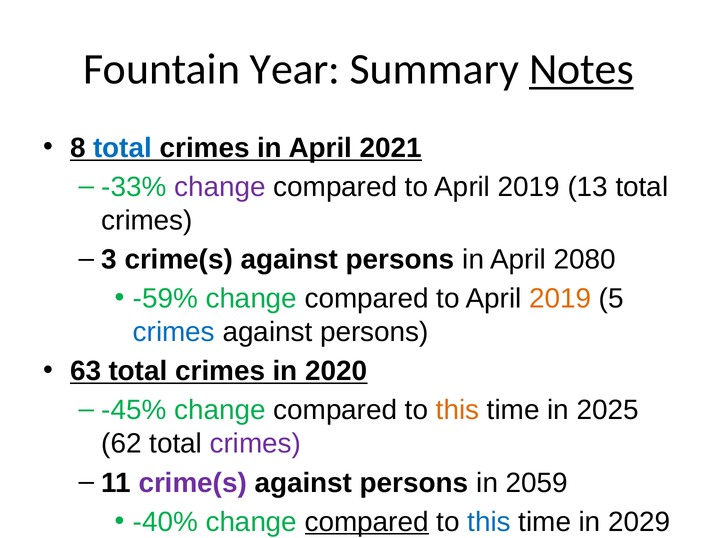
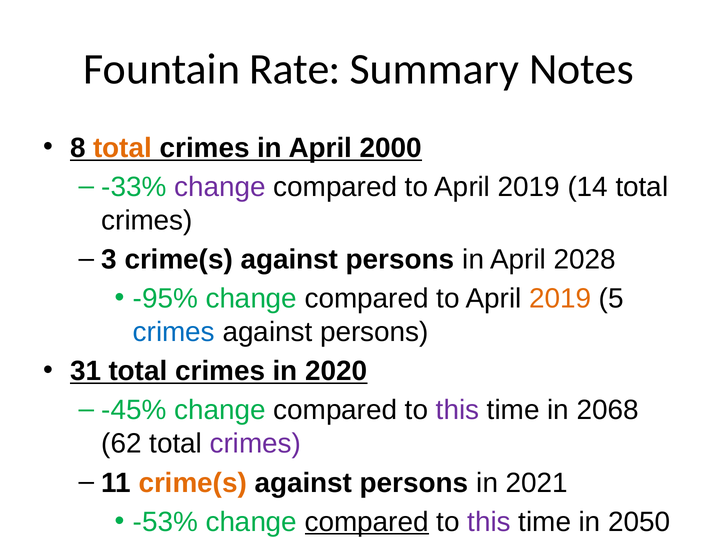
Year: Year -> Rate (295, 70)
Notes underline: present -> none (581, 70)
total colour: blue -> orange (123, 148)
2021: 2021 -> 2000 (391, 148)
13: 13 -> 14 (588, 187)
2080: 2080 -> 2028 (585, 260)
-59%: -59% -> -95% (165, 299)
63: 63 -> 31 (86, 371)
this colour: orange -> purple (458, 411)
2025: 2025 -> 2068 (608, 411)
crime(s colour: purple -> orange (193, 483)
2059: 2059 -> 2021 (537, 483)
-40%: -40% -> -53% (165, 522)
this colour: blue -> purple (489, 522)
2029: 2029 -> 2050 (639, 522)
